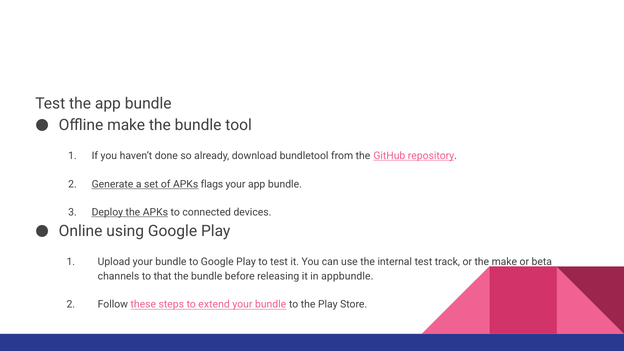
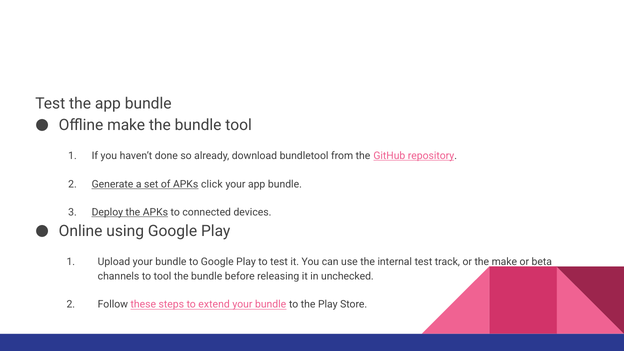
flags: flags -> click (212, 184)
to that: that -> tool (163, 276)
appbundle: appbundle -> unchecked (347, 276)
